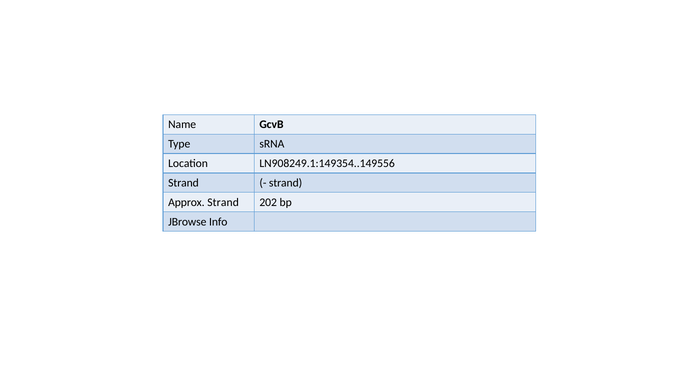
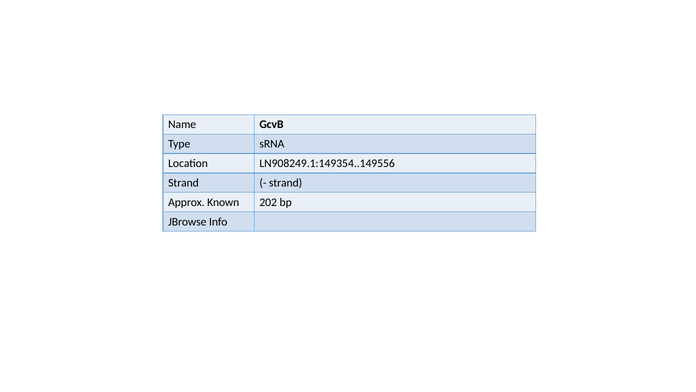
Approx Strand: Strand -> Known (223, 202)
